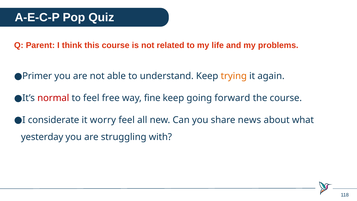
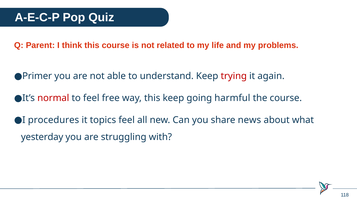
trying colour: orange -> red (234, 76)
way fine: fine -> this (152, 98)
forward: forward -> harmful (232, 98)
considerate: considerate -> procedures (53, 120)
worry: worry -> topics (103, 120)
